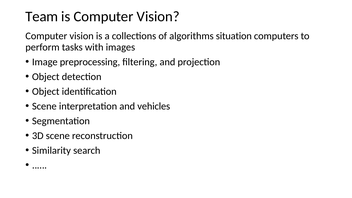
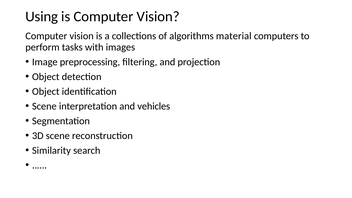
Team: Team -> Using (42, 17)
situation: situation -> material (234, 36)
